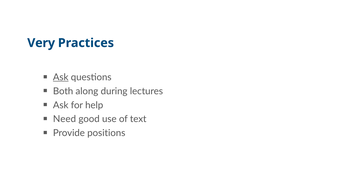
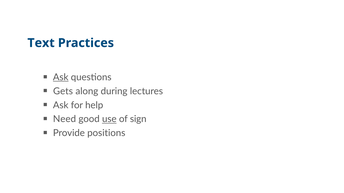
Very: Very -> Text (41, 43)
Both: Both -> Gets (63, 91)
use underline: none -> present (109, 119)
text: text -> sign (138, 119)
